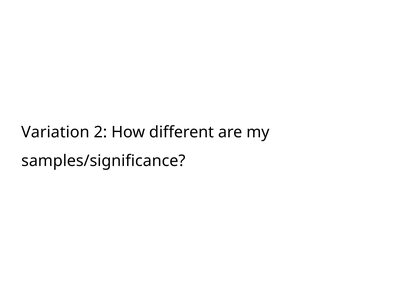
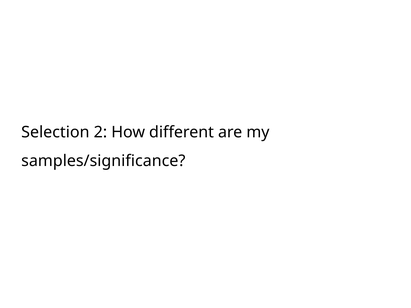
Variation: Variation -> Selection (55, 132)
